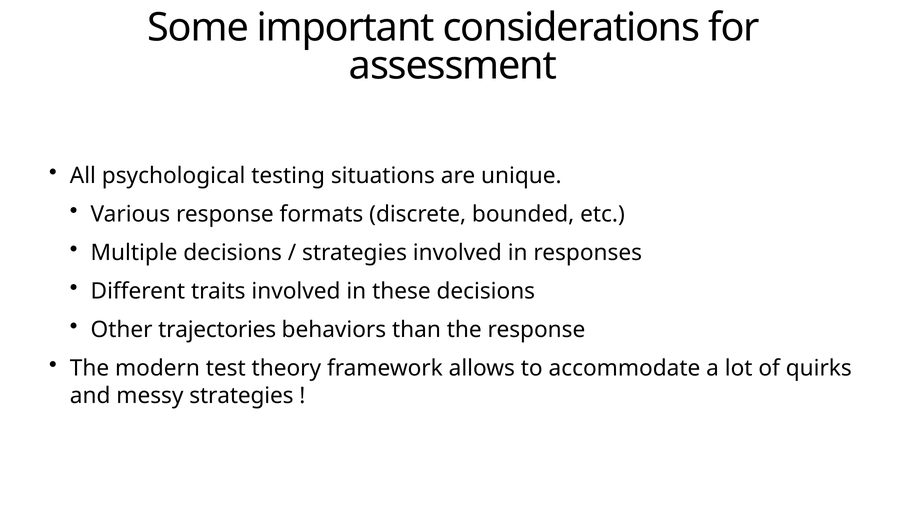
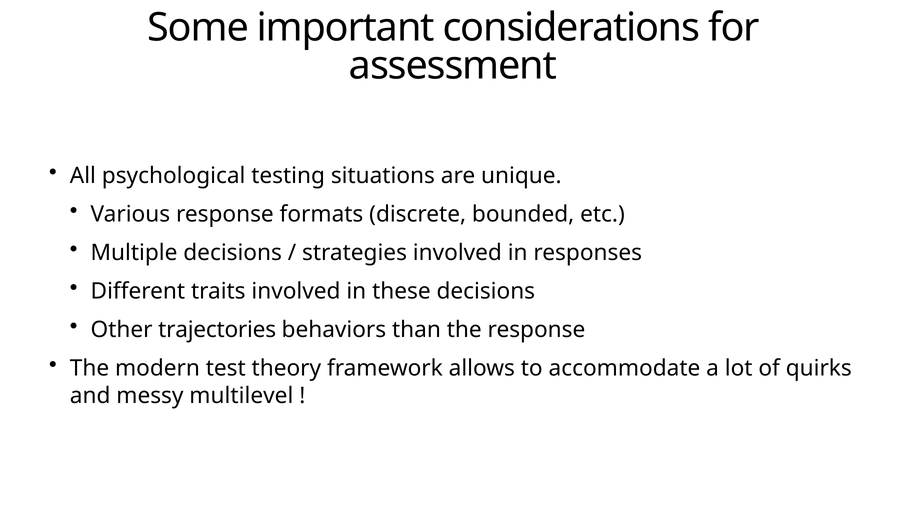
messy strategies: strategies -> multilevel (241, 395)
